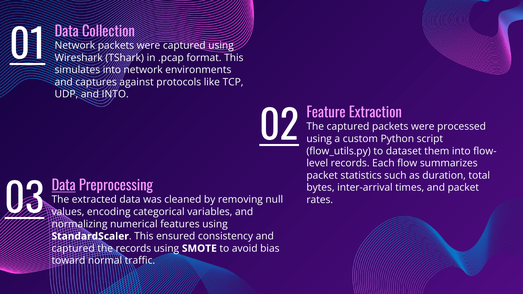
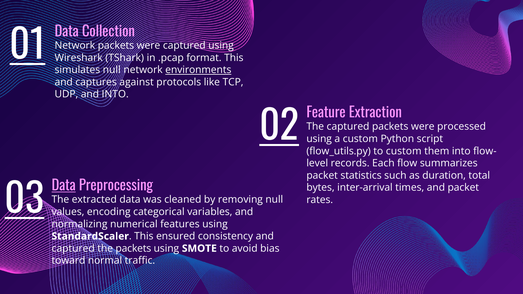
simulates into: into -> null (112, 70)
environments underline: none -> present (198, 70)
to dataset: dataset -> custom (404, 151)
the records: records -> packets (133, 249)
